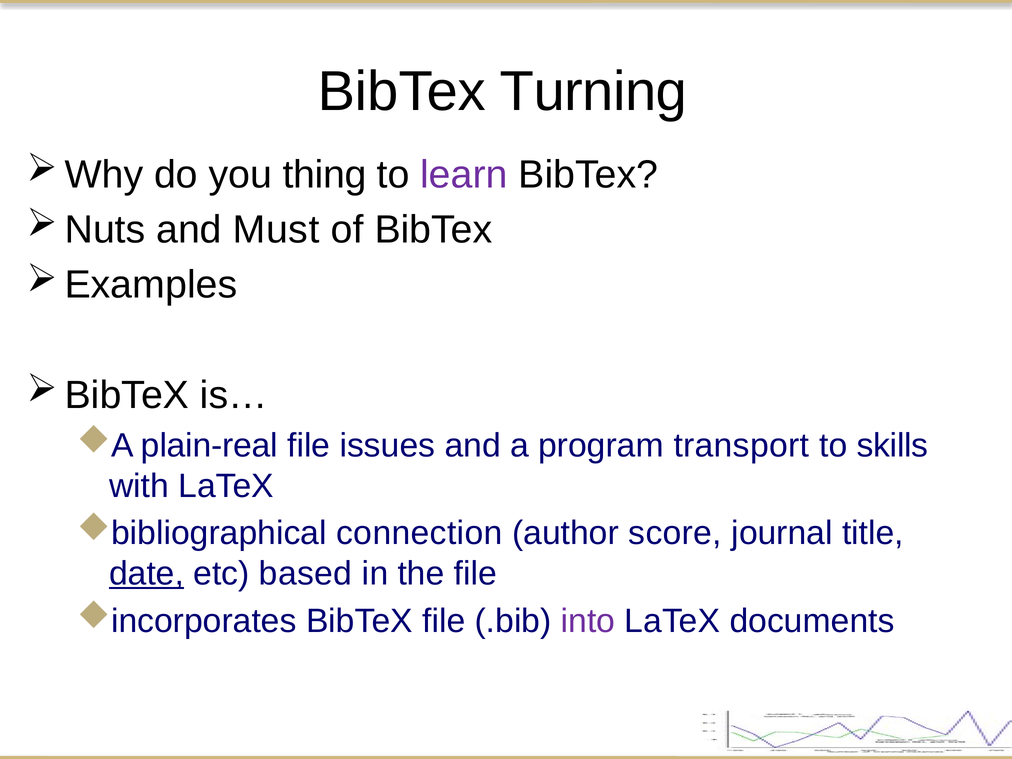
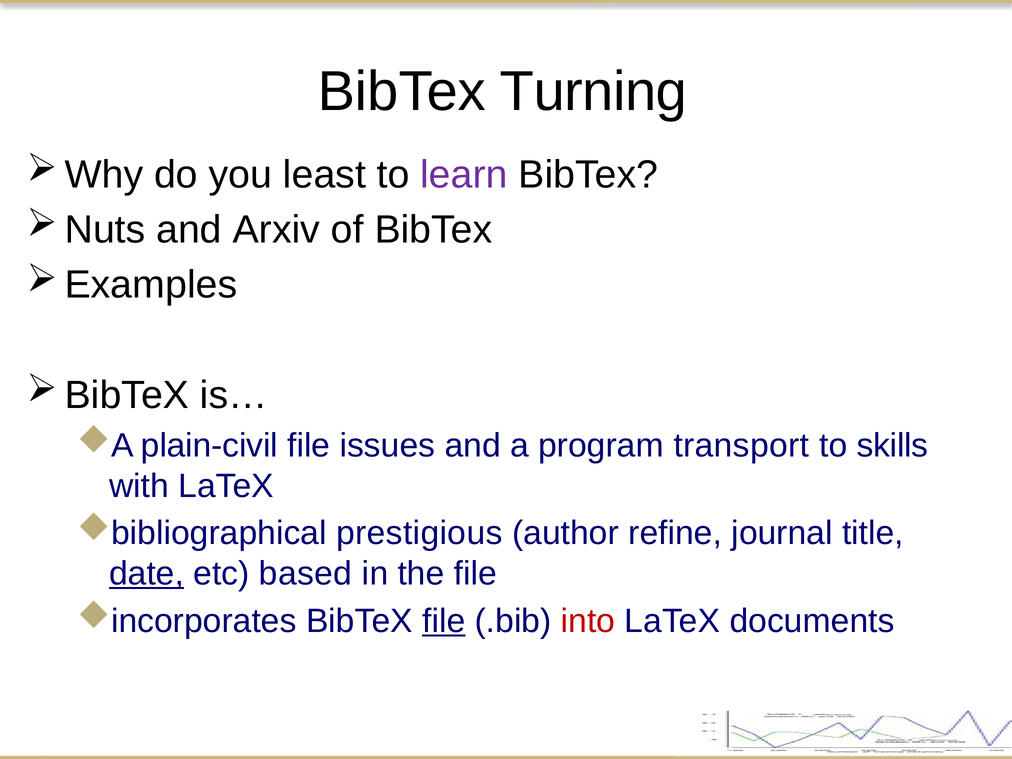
thing: thing -> least (324, 175)
Must: Must -> Arxiv (276, 230)
plain-real: plain-real -> plain-civil (209, 445)
connection: connection -> prestigious (419, 533)
score: score -> refine (675, 533)
file underline: none -> present (444, 621)
into colour: purple -> red (588, 621)
